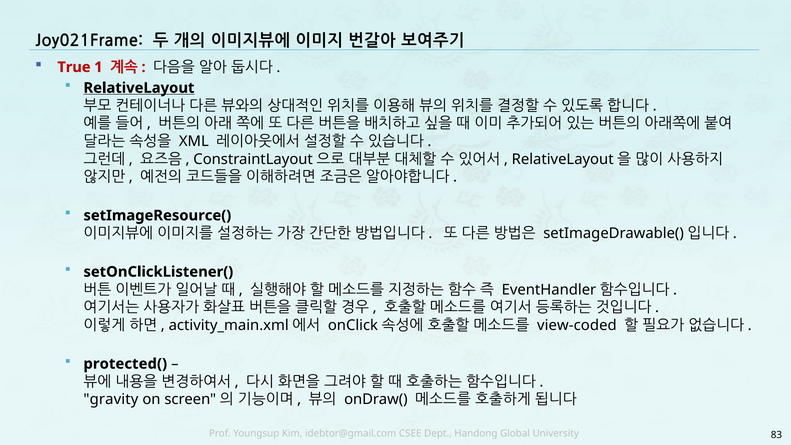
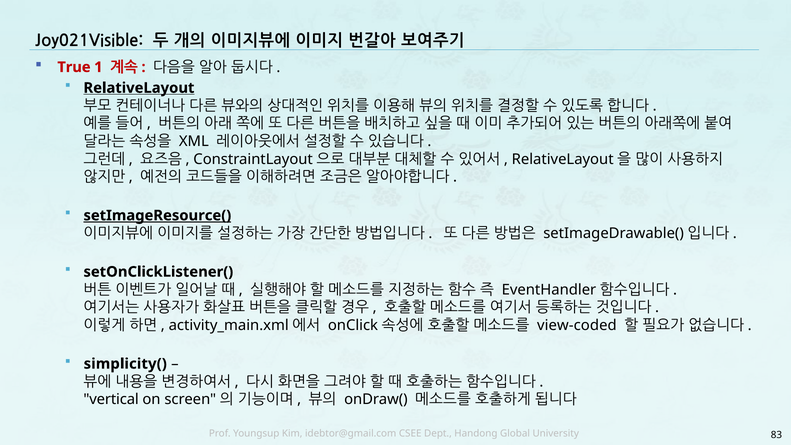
Joy021Frame: Joy021Frame -> Joy021Visible (89, 41)
setImageResource( underline: none -> present (157, 215)
protected(: protected( -> simplicity( (125, 364)
gravity: gravity -> vertical (111, 399)
